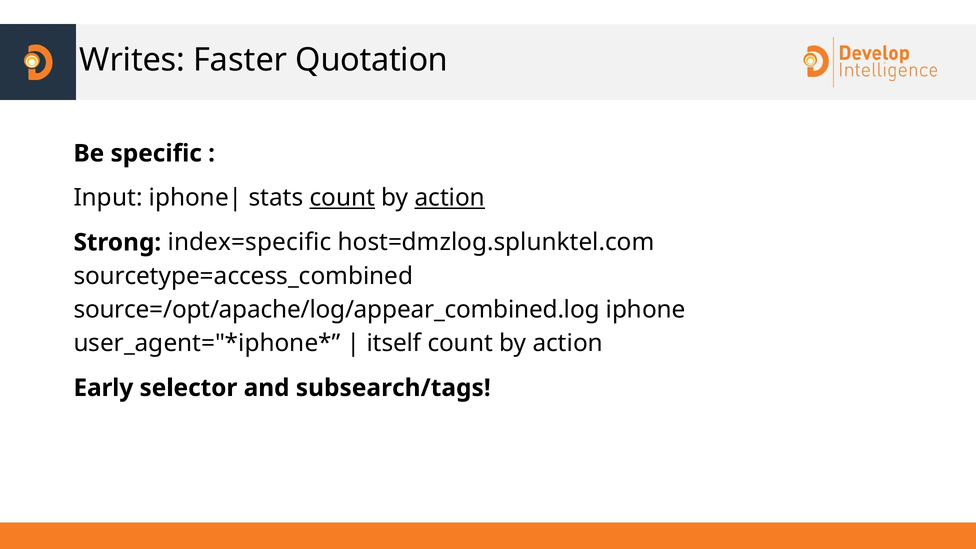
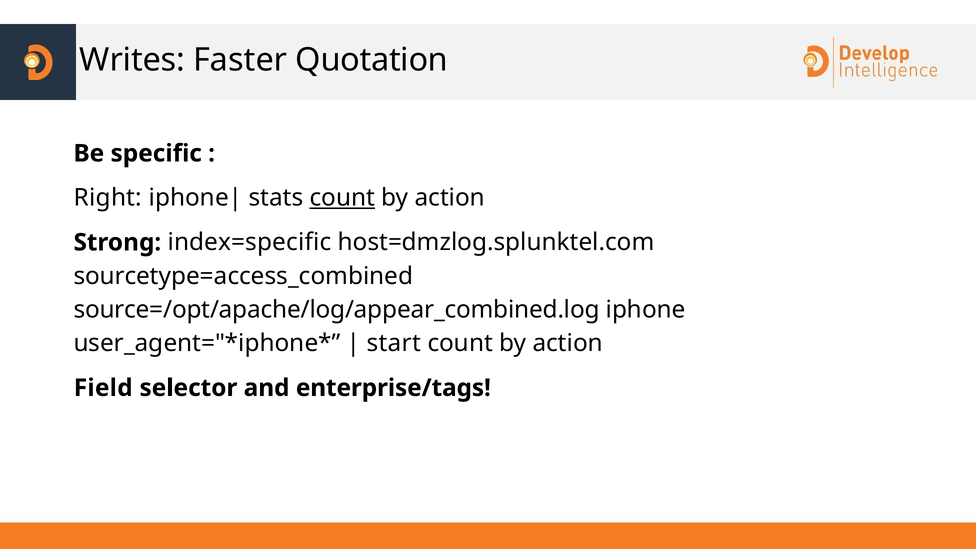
Input: Input -> Right (108, 198)
action underline: present -> none (450, 198)
itself: itself -> start (394, 343)
Early: Early -> Field (103, 388)
subsearch/tags: subsearch/tags -> enterprise/tags (393, 388)
